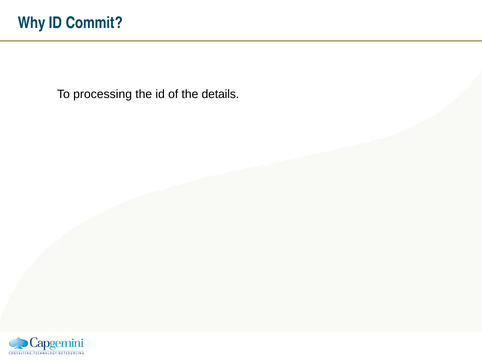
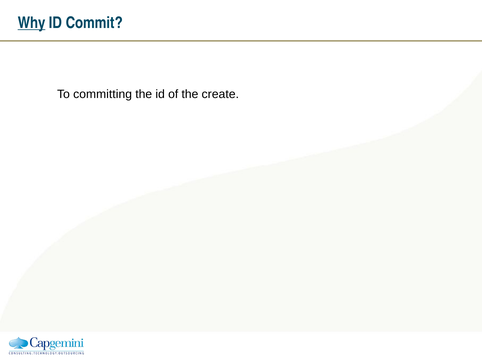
Why underline: none -> present (32, 23)
processing: processing -> committing (103, 94)
details: details -> create (220, 94)
